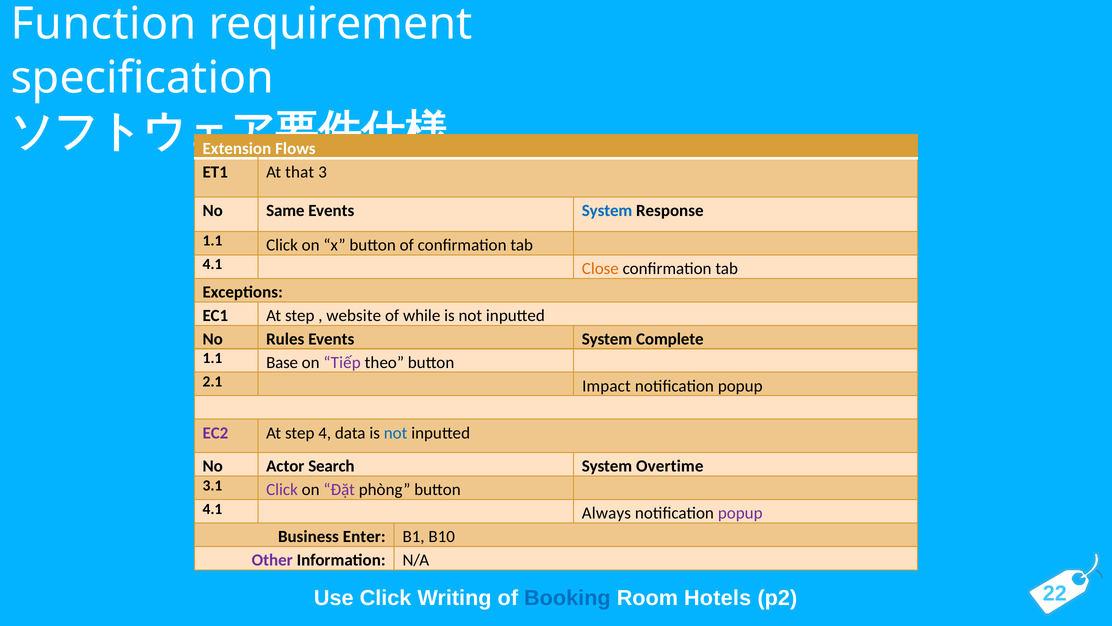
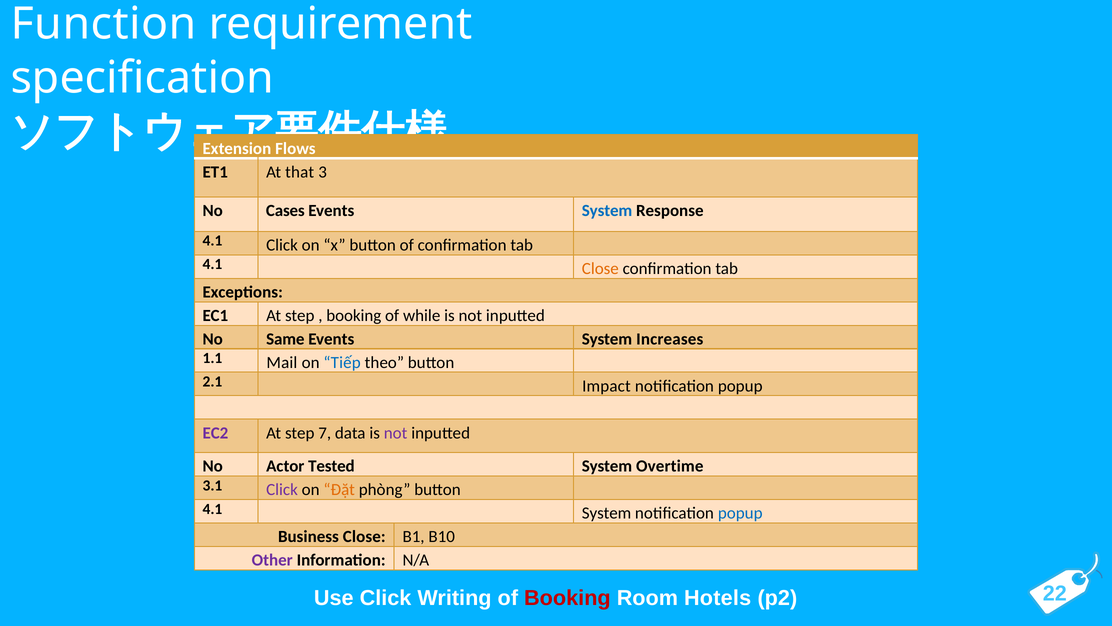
Same: Same -> Cases (285, 211)
1.1: 1.1 -> 4.1 (212, 241)
website: website -> booking (354, 315)
Rules: Rules -> Same (285, 339)
Complete: Complete -> Increases (670, 339)
Base: Base -> Mail (282, 362)
Tiếp colour: purple -> blue (342, 362)
4: 4 -> 7 (325, 433)
not colour: blue -> purple (396, 433)
Search: Search -> Tested (331, 466)
Đặt colour: purple -> orange (339, 489)
4.1 Always: Always -> System (607, 513)
popup colour: purple -> blue (740, 513)
Business Enter: Enter -> Close (364, 536)
Booking colour: blue -> red (567, 598)
